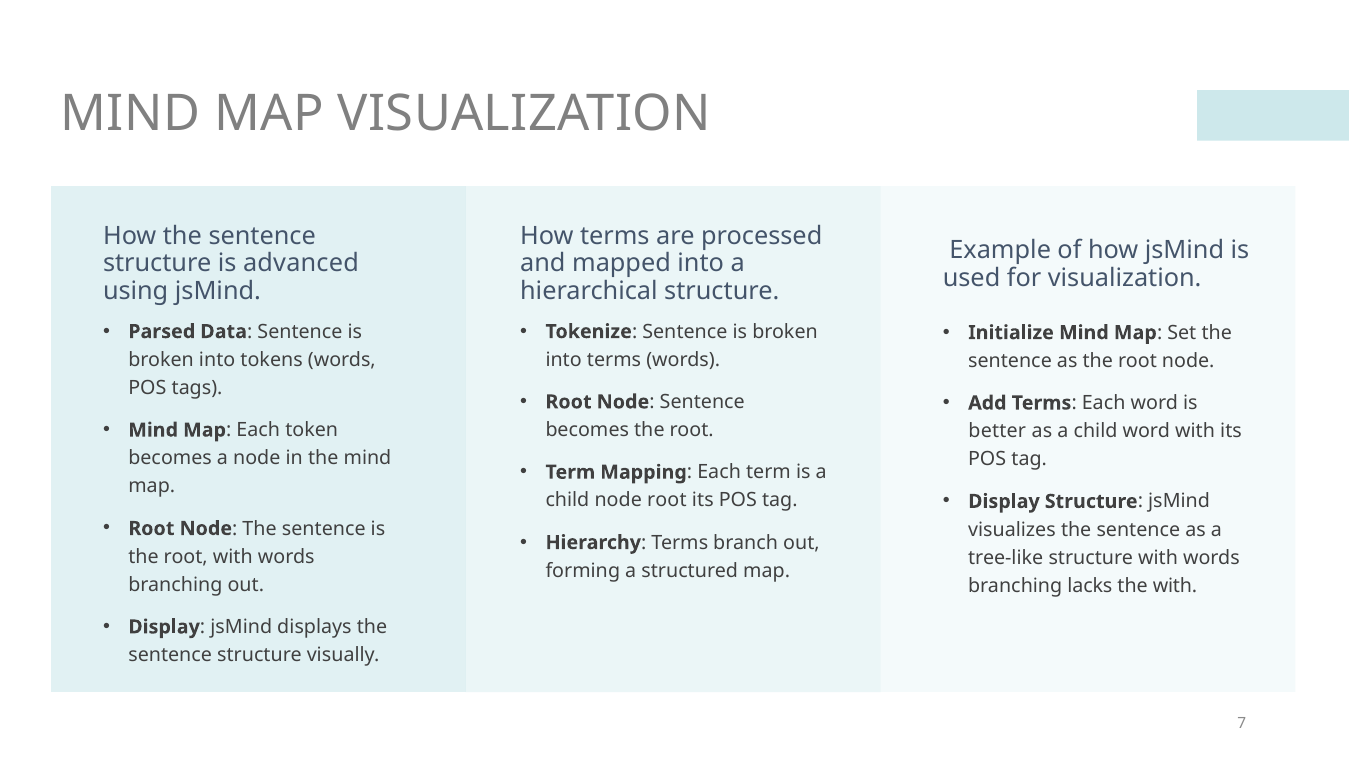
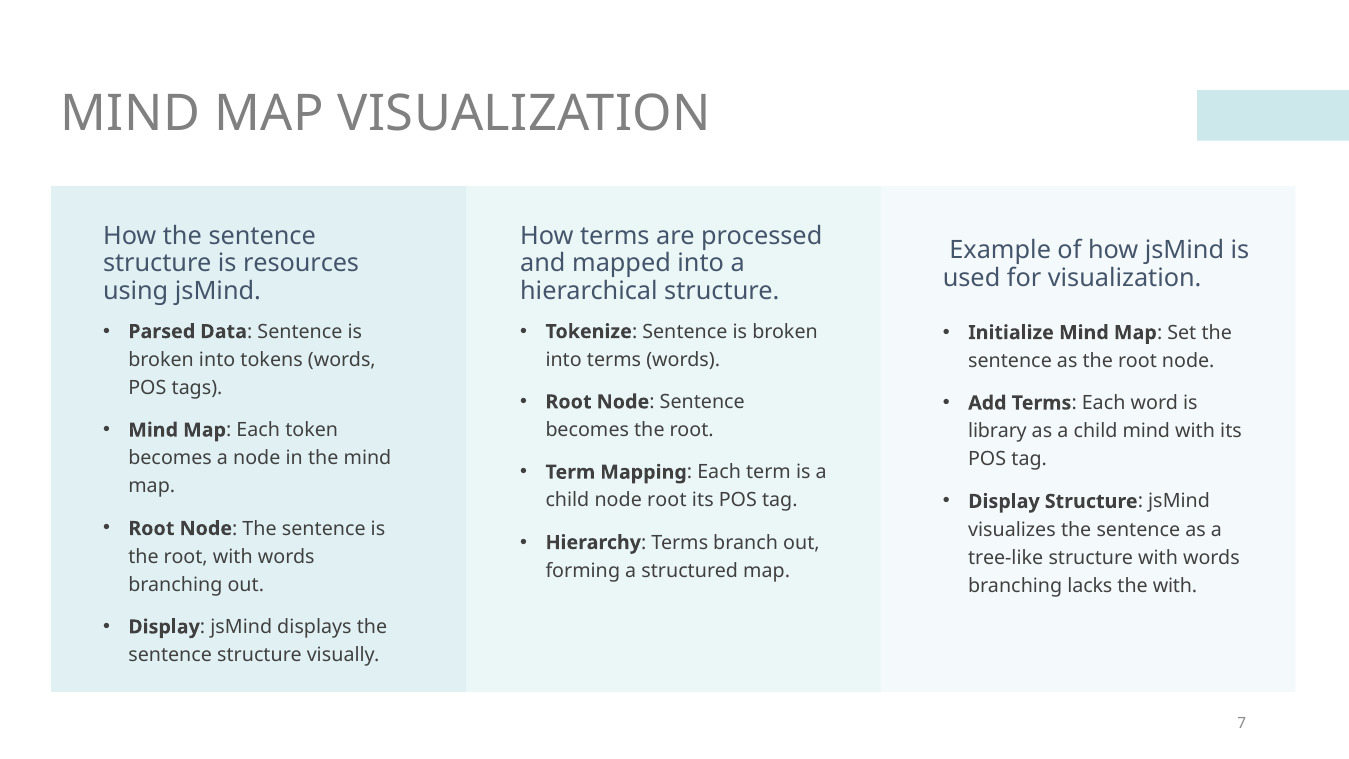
advanced: advanced -> resources (301, 264)
better: better -> library (997, 431)
child word: word -> mind (1146, 431)
